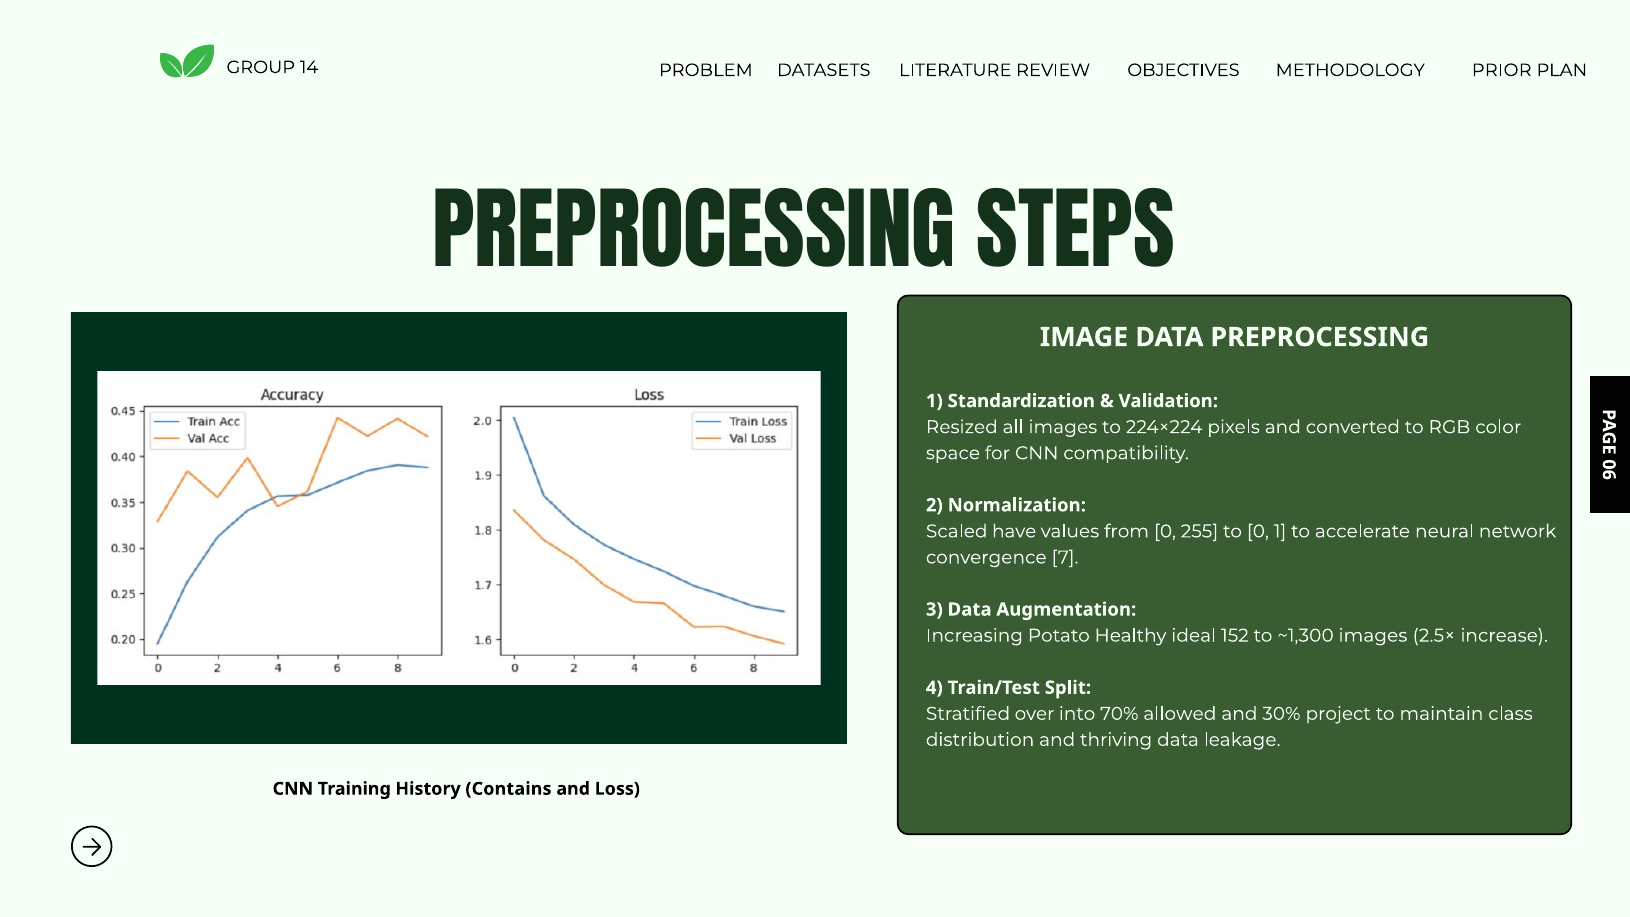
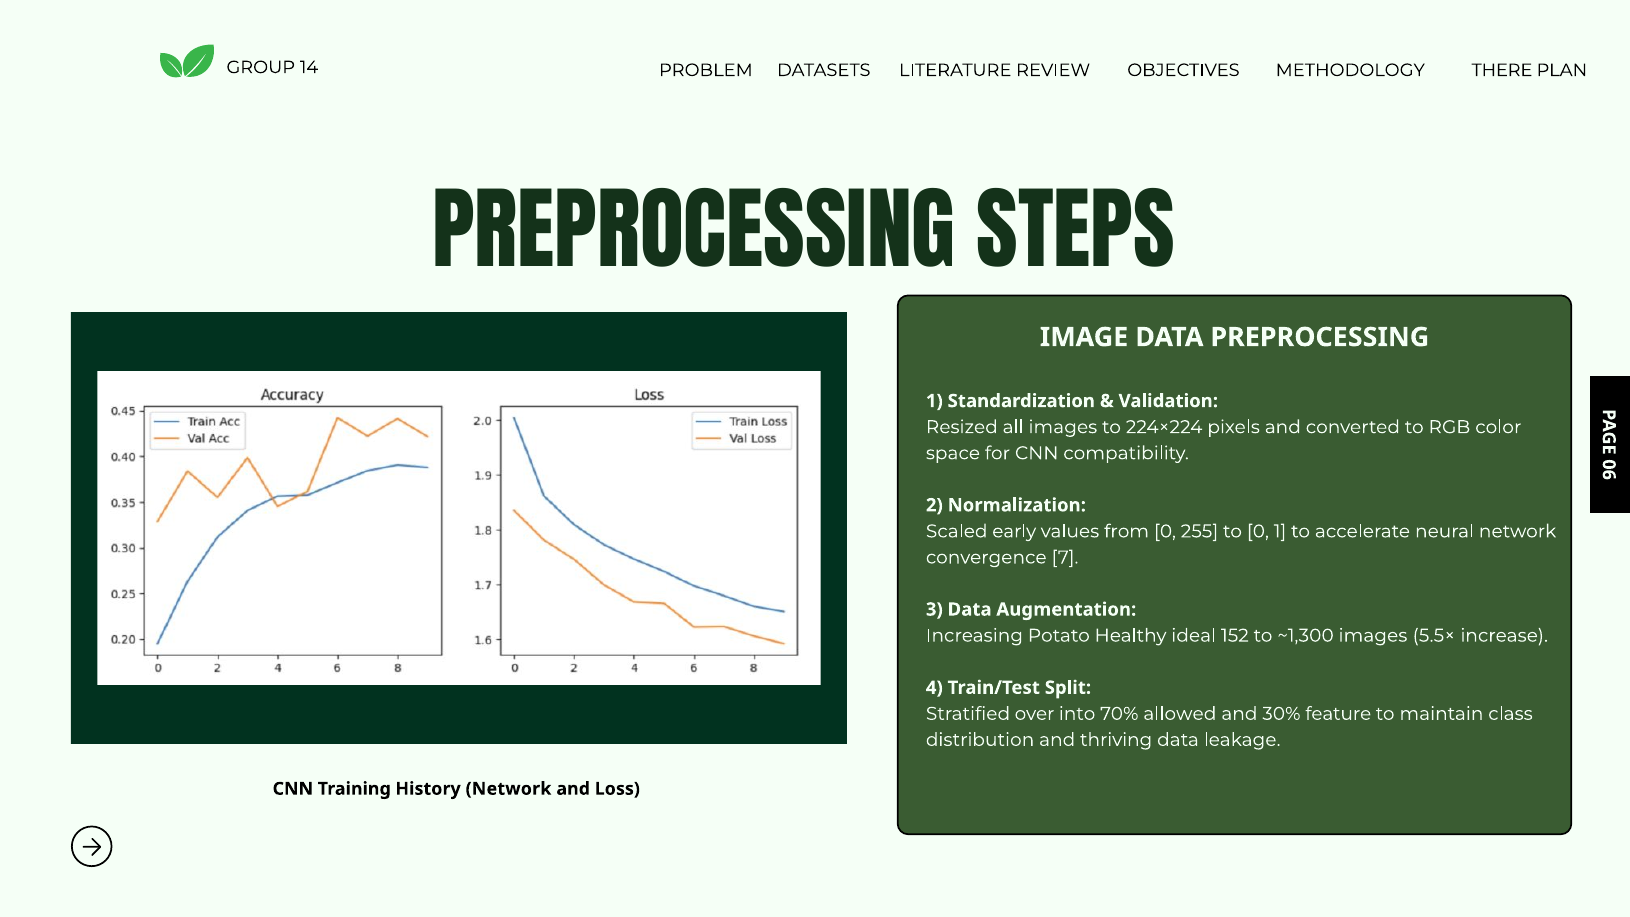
PRIOR: PRIOR -> THERE (1502, 70)
have: have -> early (1014, 531)
2.5×: 2.5× -> 5.5× (1434, 635)
project: project -> feature (1338, 714)
History Contains: Contains -> Network (508, 789)
